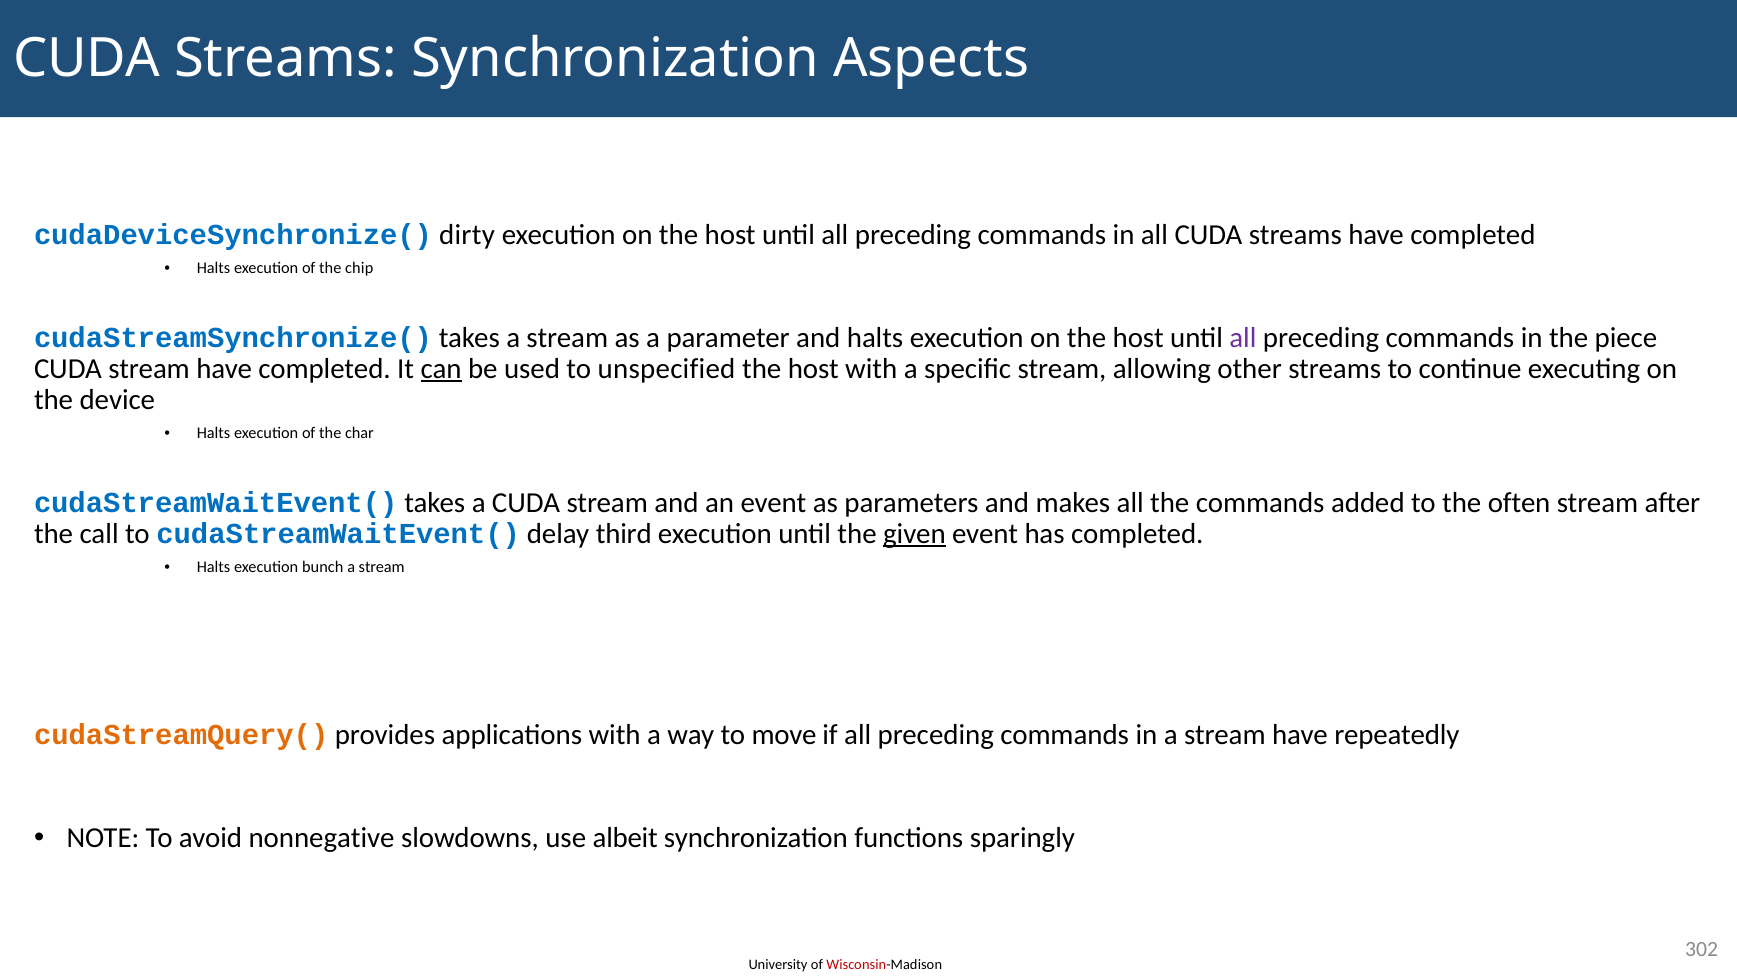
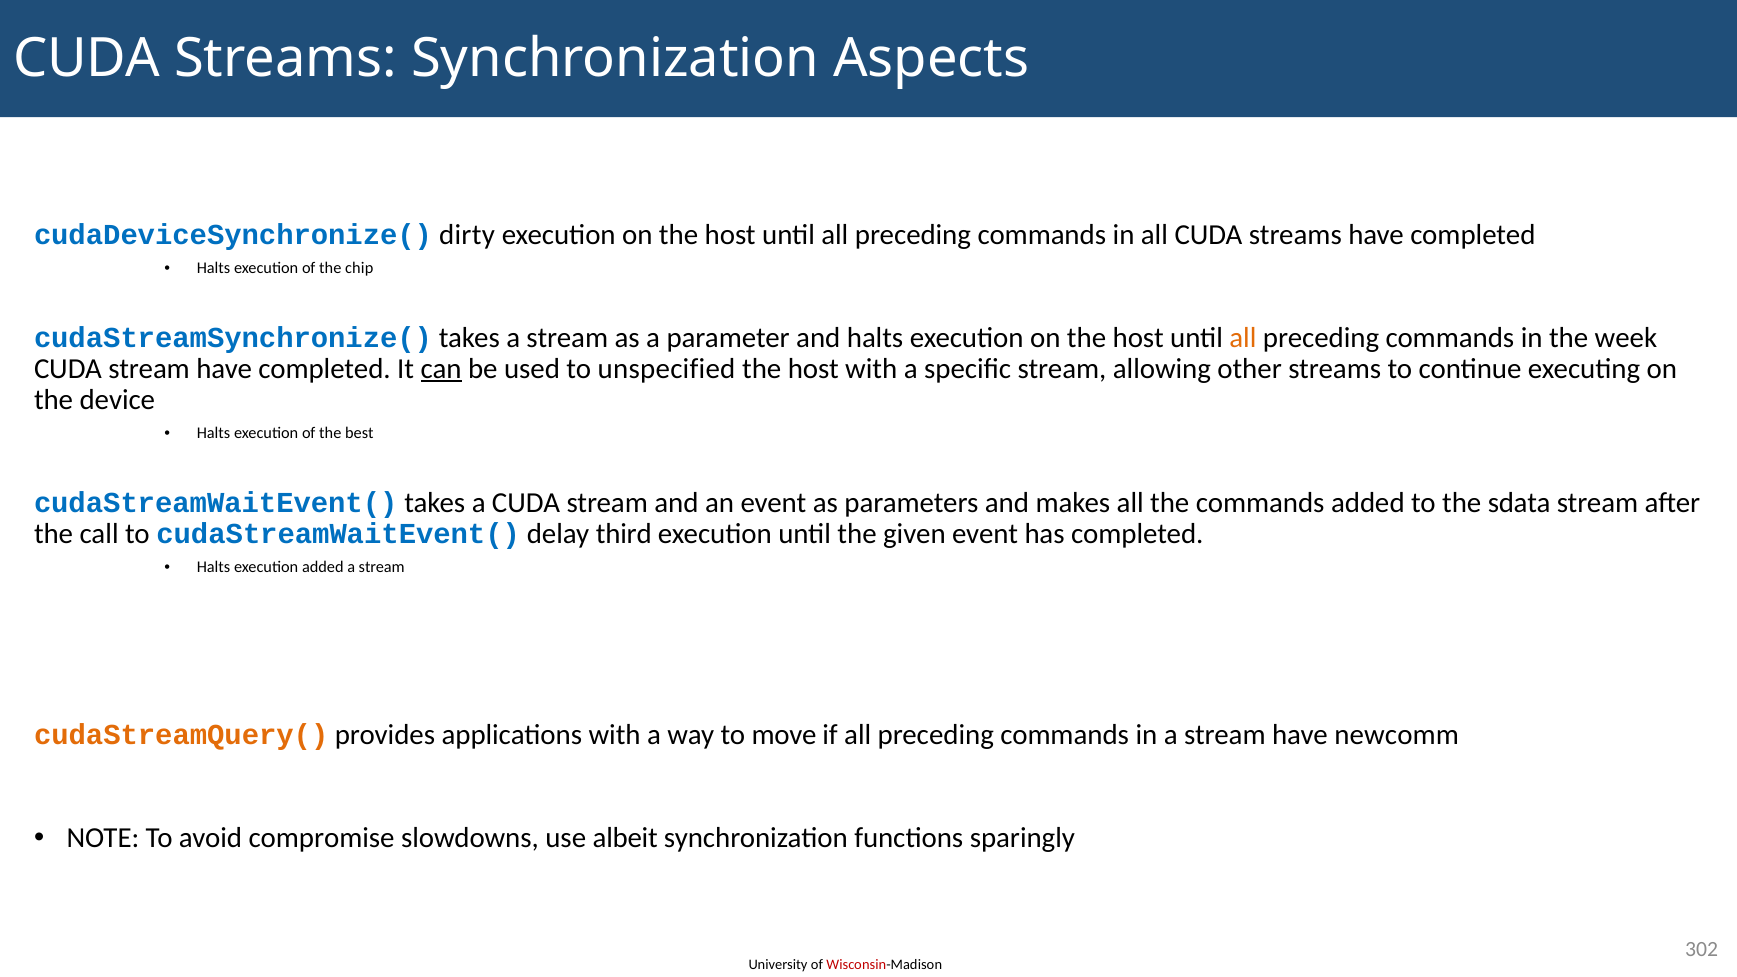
all colour: purple -> orange (1243, 338)
piece: piece -> week (1626, 338)
char: char -> best (359, 434)
often: often -> sdata (1519, 503)
given underline: present -> none (914, 534)
execution bunch: bunch -> added (323, 567)
repeatedly: repeatedly -> newcomm (1397, 735)
nonnegative: nonnegative -> compromise (322, 838)
